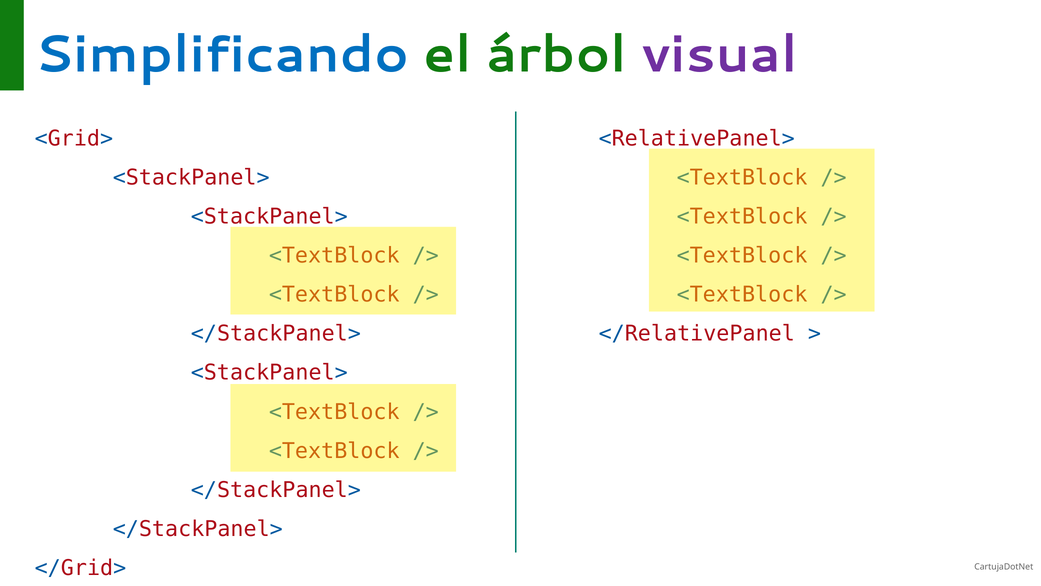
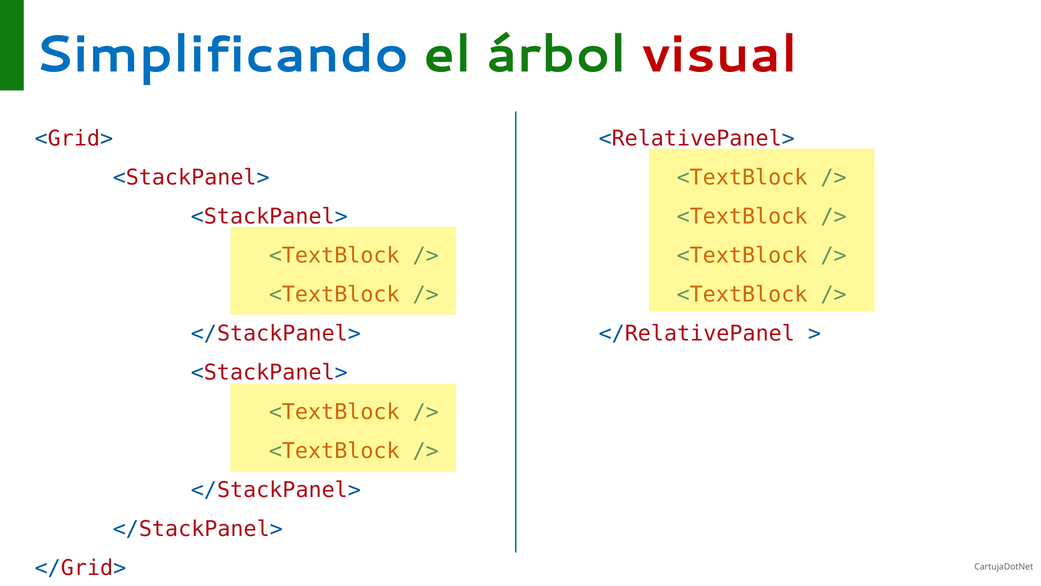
visual colour: purple -> red (719, 55)
